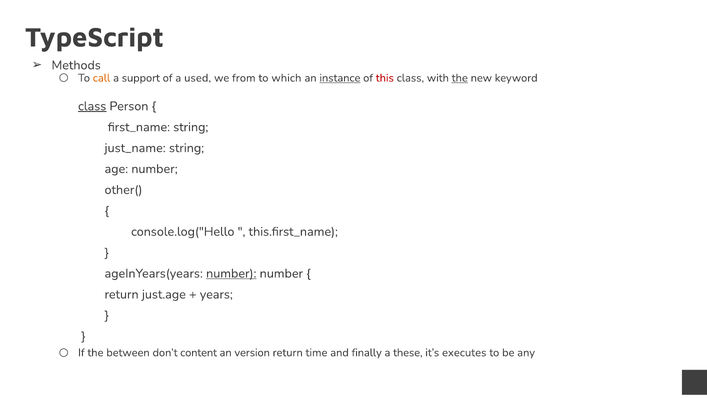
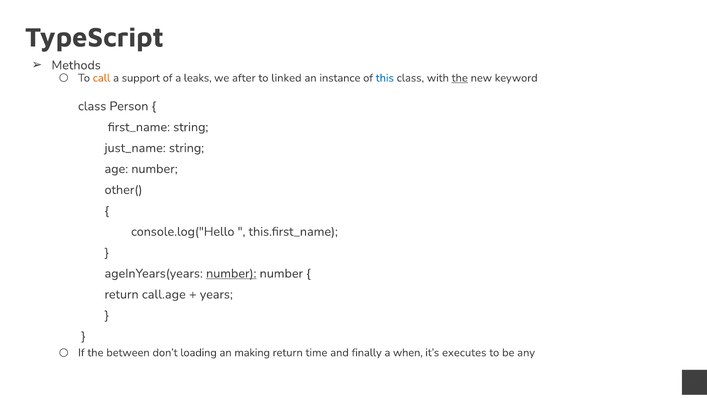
used: used -> leaks (198, 78)
from: from -> after (244, 78)
which: which -> linked (286, 78)
instance underline: present -> none (340, 78)
this colour: red -> blue (385, 78)
class underline: present -> none (92, 106)
just.age: just.age -> call.age (164, 294)
content: content -> loading (199, 352)
version: version -> making (252, 352)
these: these -> when (408, 352)
